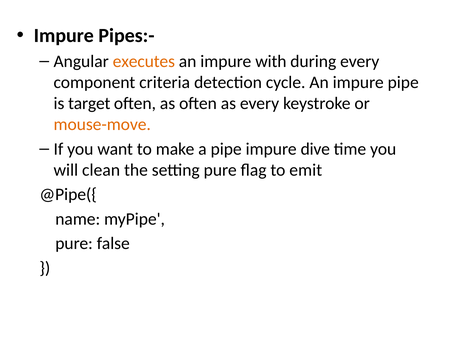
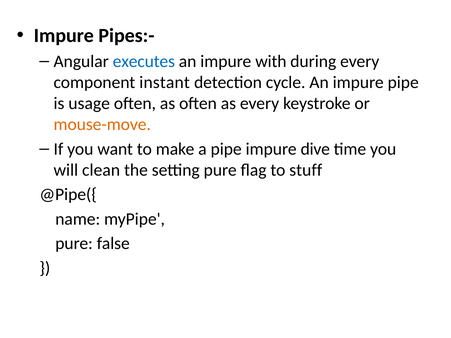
executes colour: orange -> blue (144, 62)
criteria: criteria -> instant (165, 83)
target: target -> usage (89, 104)
emit: emit -> stuff (306, 170)
